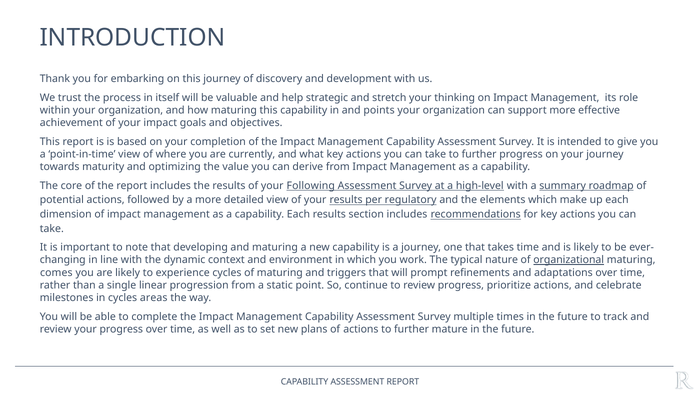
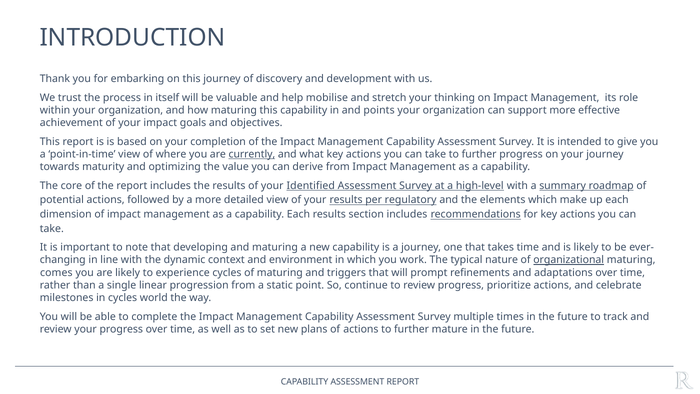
strategic: strategic -> mobilise (327, 97)
currently underline: none -> present (252, 154)
Following: Following -> Identified (311, 186)
areas: areas -> world (154, 298)
